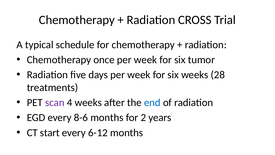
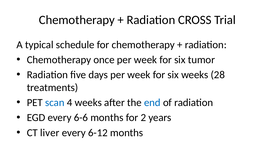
scan colour: purple -> blue (55, 102)
8-6: 8-6 -> 6-6 (81, 117)
start: start -> liver (50, 132)
